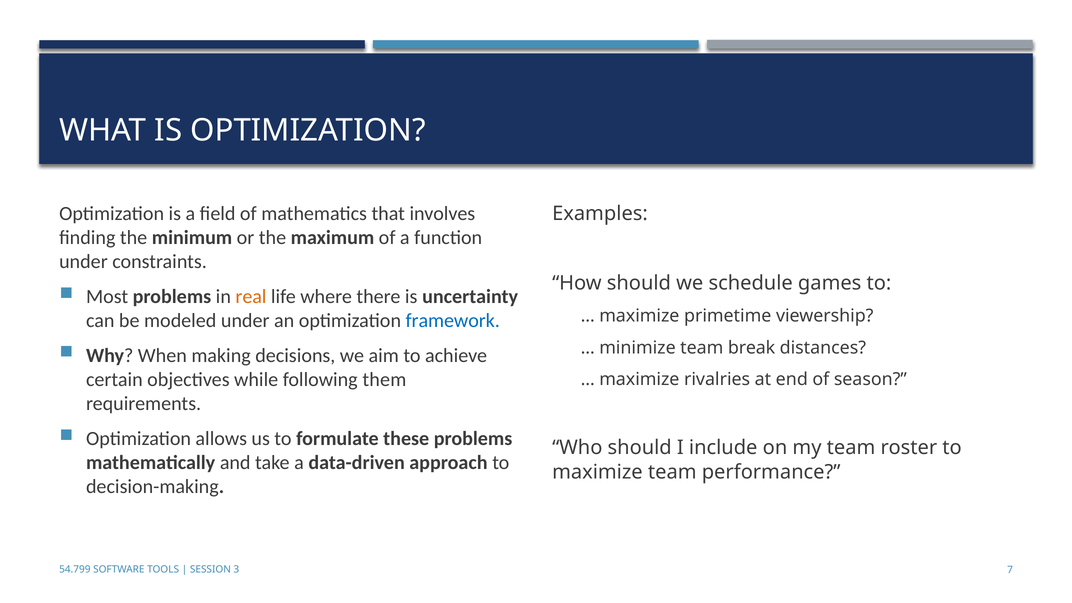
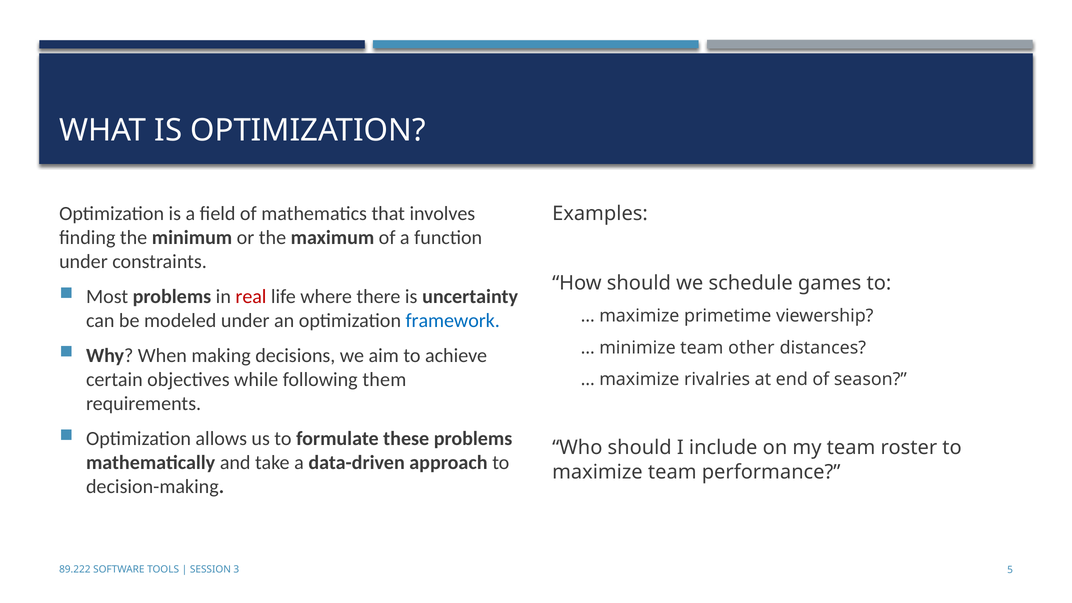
real colour: orange -> red (251, 296)
break: break -> other (751, 348)
54.799: 54.799 -> 89.222 (75, 569)
7: 7 -> 5 (1010, 570)
